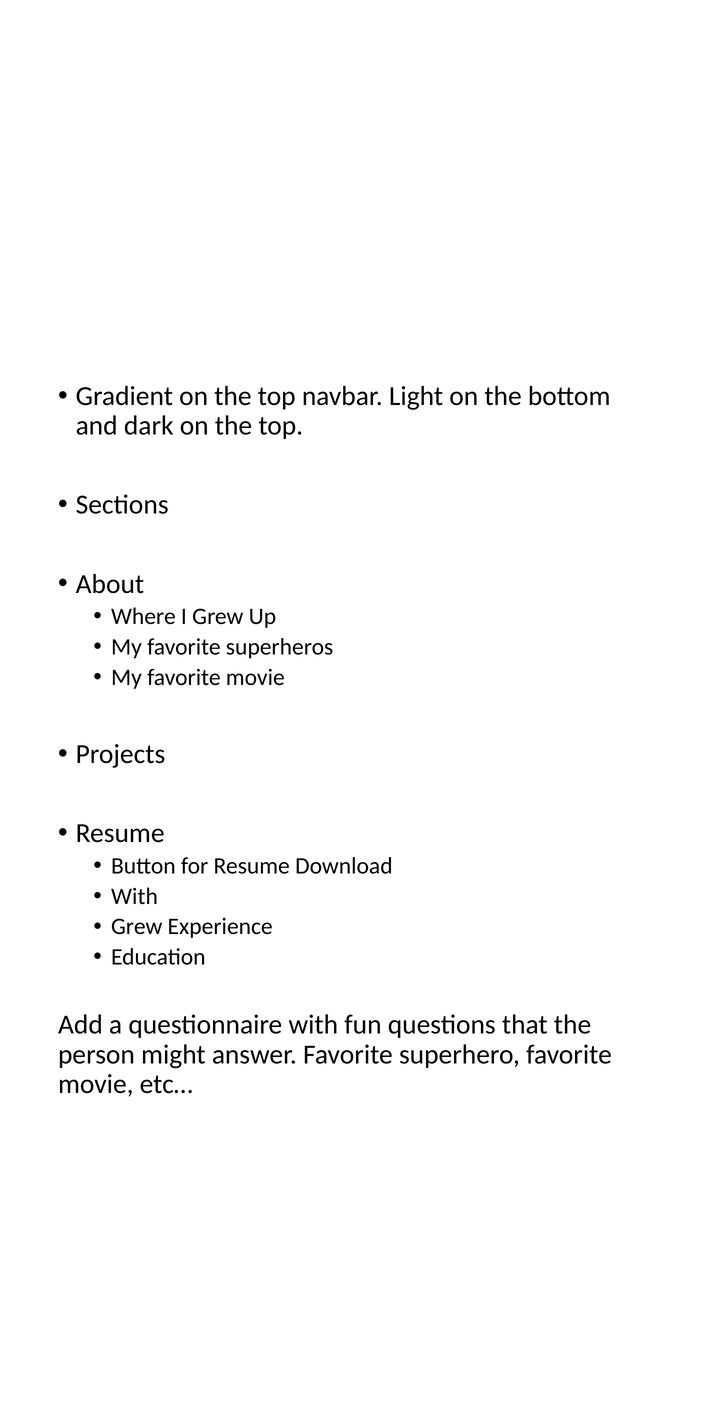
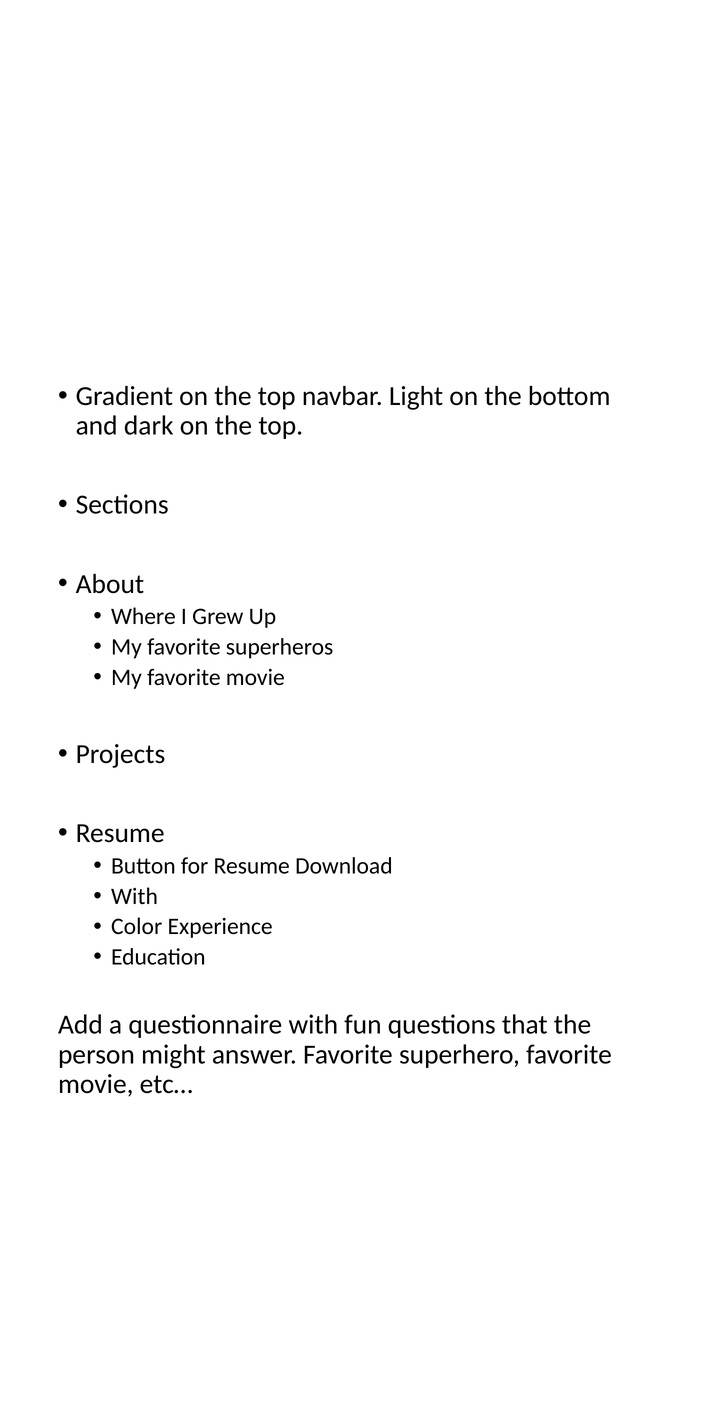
Grew: Grew -> Color (137, 926)
